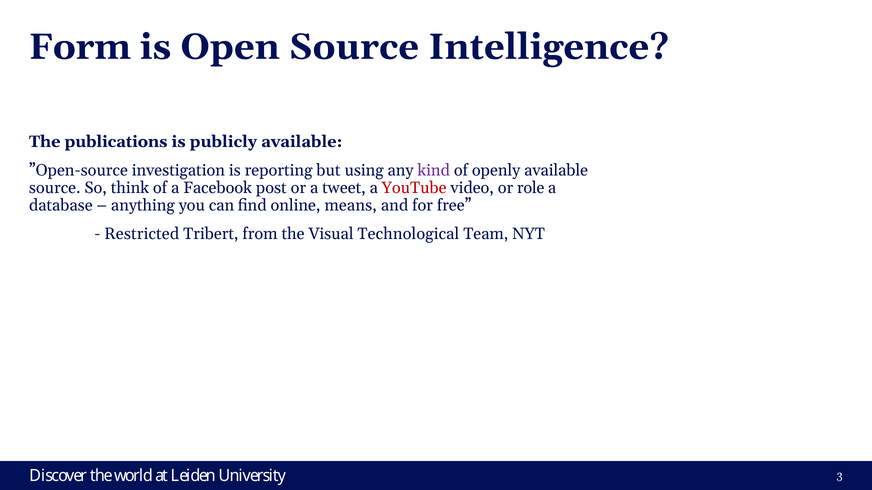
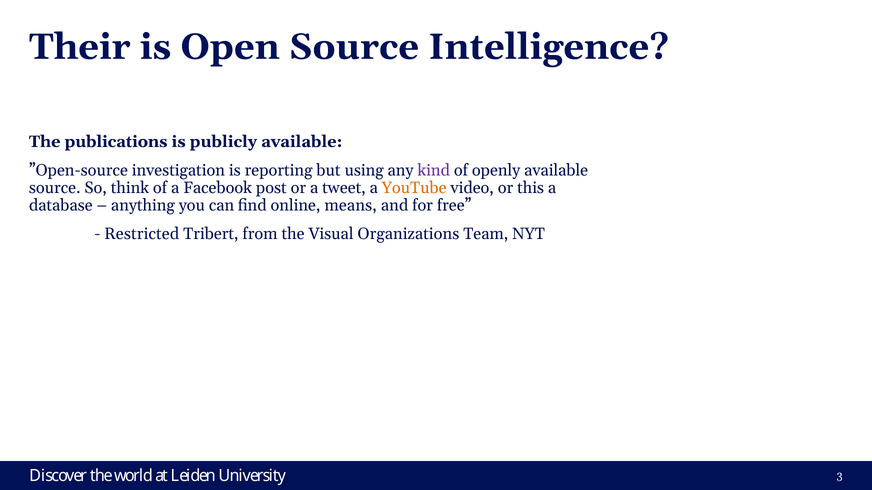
Form: Form -> Their (80, 47)
YouTube colour: red -> orange (414, 188)
role: role -> this (531, 188)
Technological: Technological -> Organizations (408, 234)
